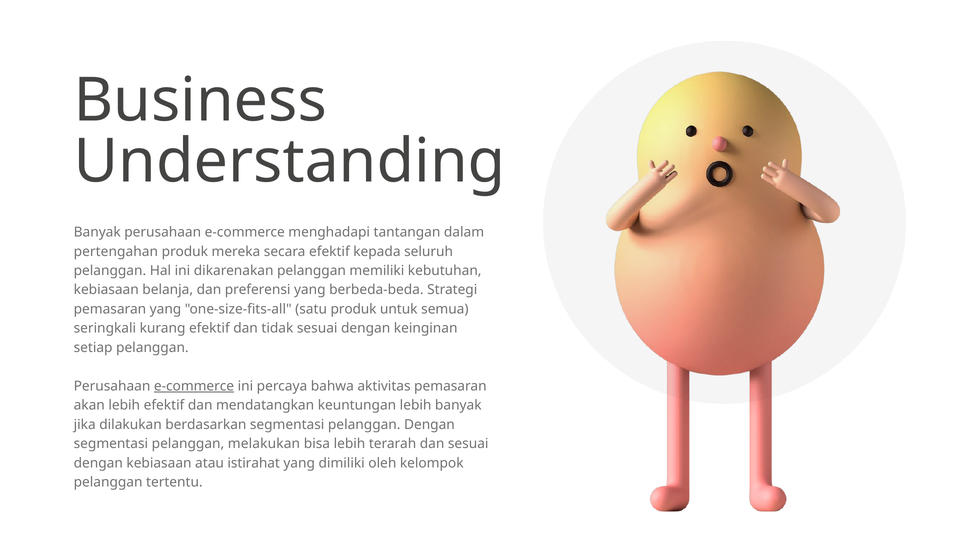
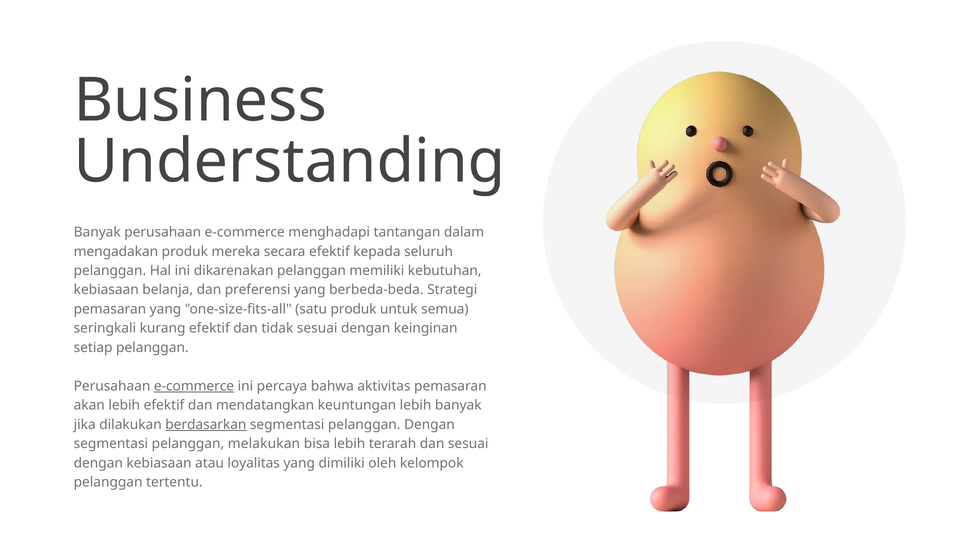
pertengahan: pertengahan -> mengadakan (116, 251)
berdasarkan underline: none -> present (206, 425)
istirahat: istirahat -> loyalitas (254, 463)
